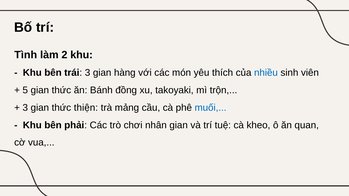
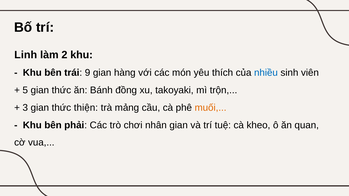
Tình: Tình -> Linh (26, 55)
trái 3: 3 -> 9 (88, 73)
muối colour: blue -> orange (211, 108)
